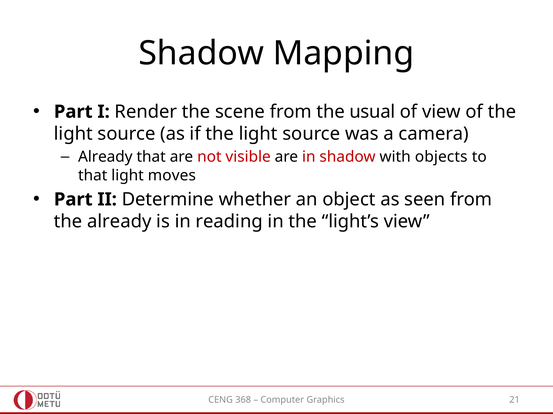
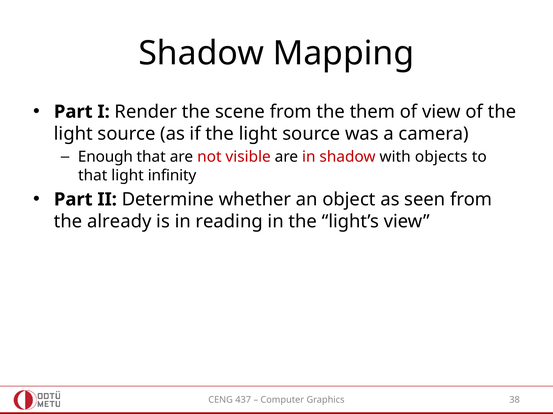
usual: usual -> them (372, 112)
Already: Already -> Enough (105, 157)
moves: moves -> infinity (172, 176)
368: 368 -> 437 (243, 400)
21: 21 -> 38 (515, 400)
